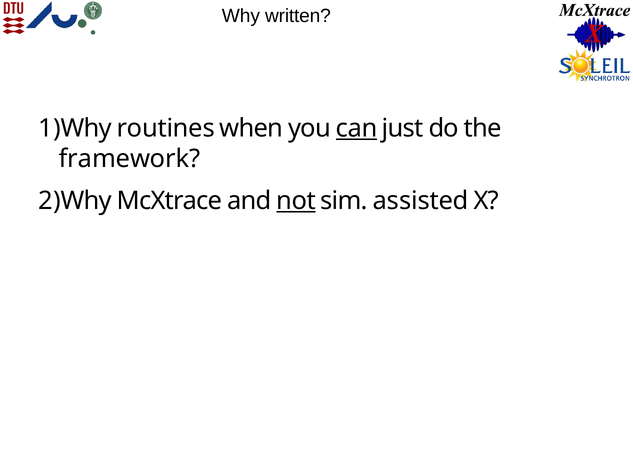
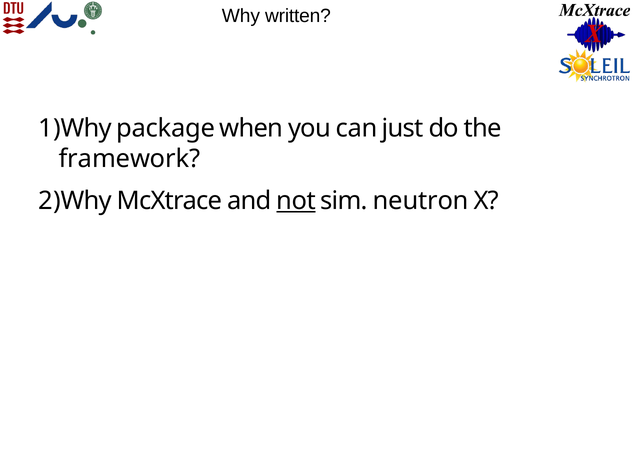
routines: routines -> package (166, 128)
can underline: present -> none (357, 128)
assisted: assisted -> neutron (421, 201)
